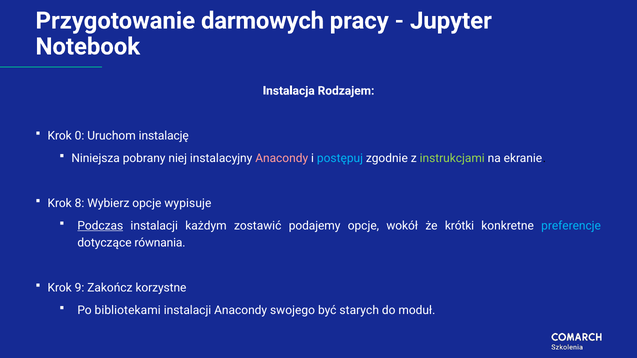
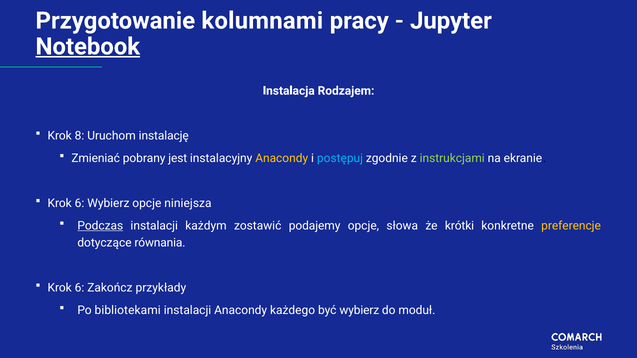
darmowych: darmowych -> kolumnami (262, 21)
Notebook underline: none -> present (88, 47)
0: 0 -> 8 (80, 136)
Niniejsza: Niniejsza -> Zmieniać (96, 158)
niej: niej -> jest (178, 158)
Anacondy colour: pink -> yellow (282, 158)
8: 8 -> 6 (80, 203)
wypisuje: wypisuje -> niniejsza (188, 203)
wokół: wokół -> słowa (402, 226)
preferencje colour: light blue -> yellow (571, 226)
9: 9 -> 6 (80, 288)
korzystne: korzystne -> przykłady (161, 288)
swojego: swojego -> każdego (293, 310)
być starych: starych -> wybierz (359, 310)
